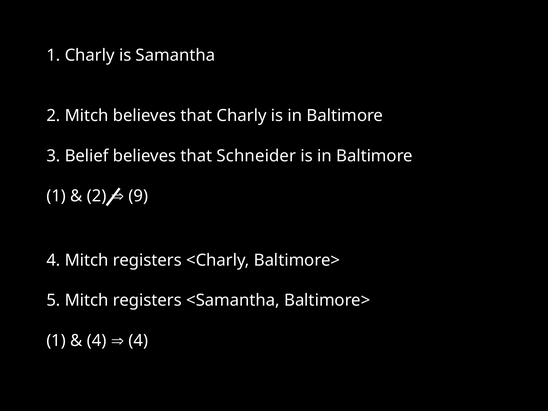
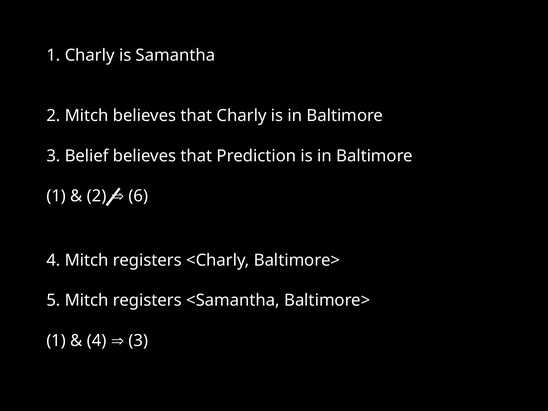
Schneider: Schneider -> Prediction (256, 156)
9: 9 -> 6 (138, 196)
4: 4 -> 3 (138, 341)
